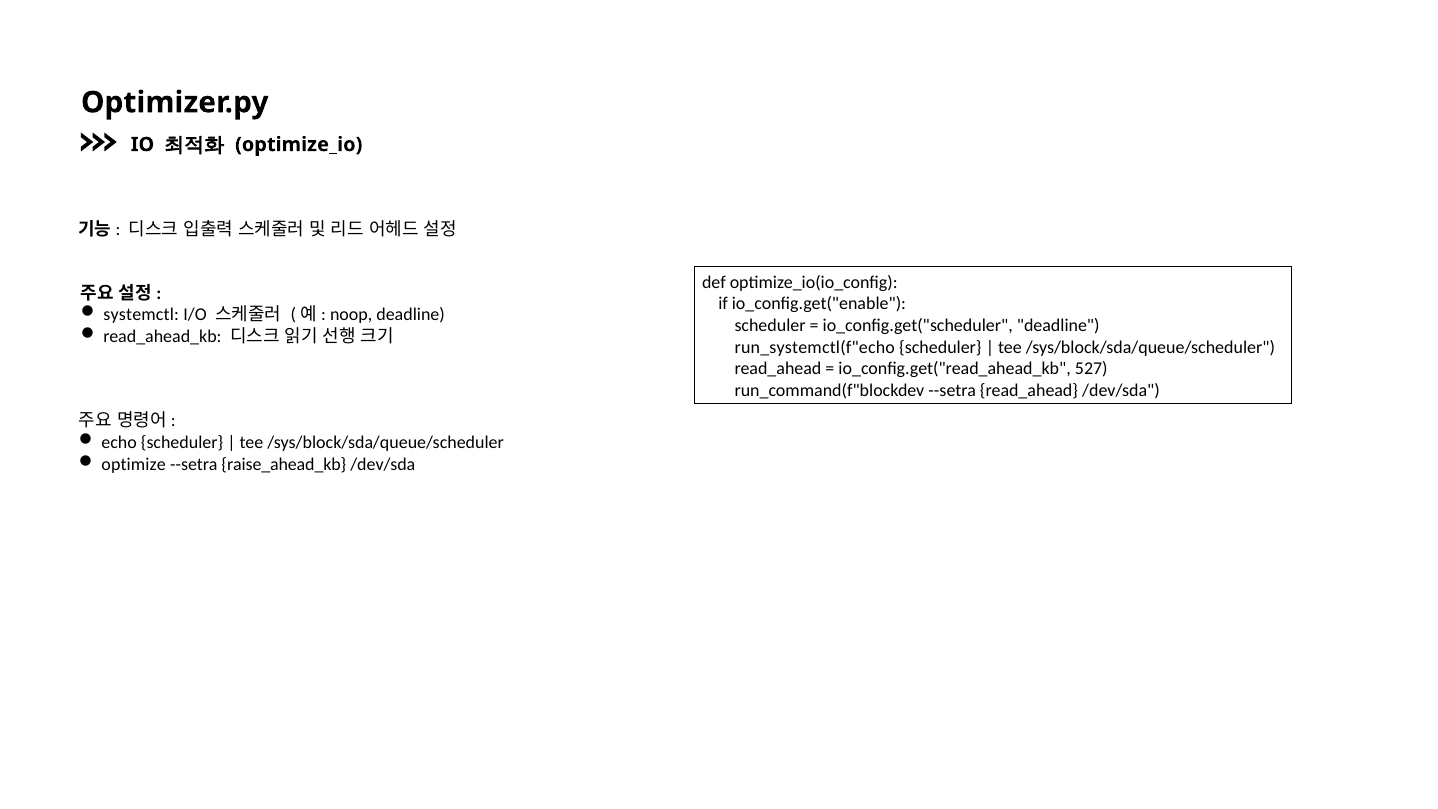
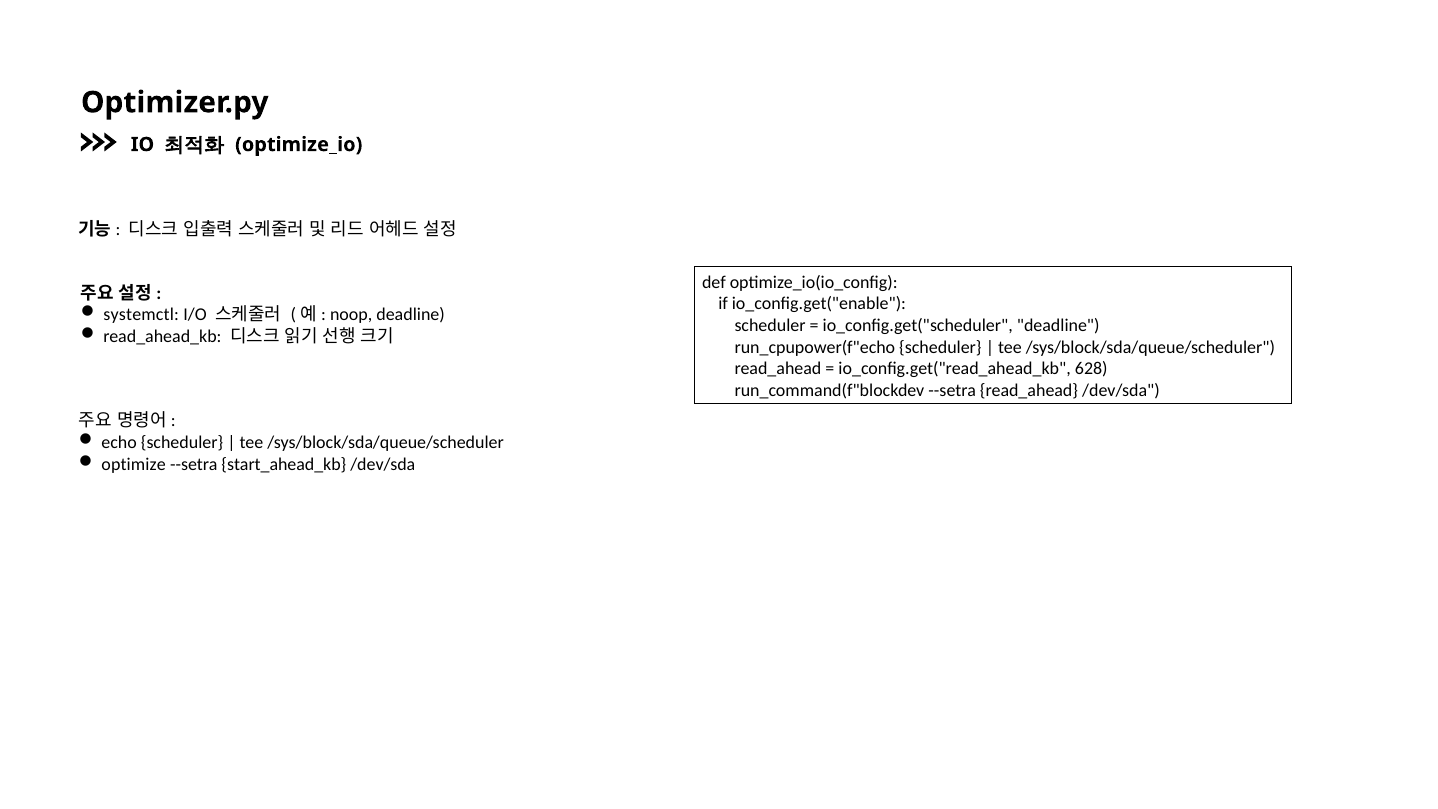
run_systemctl(f"echo: run_systemctl(f"echo -> run_cpupower(f"echo (815, 347)
527: 527 -> 628 (1091, 369)
raise_ahead_kb: raise_ahead_kb -> start_ahead_kb (284, 464)
